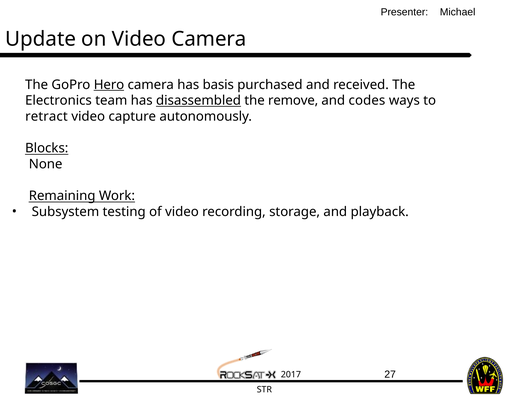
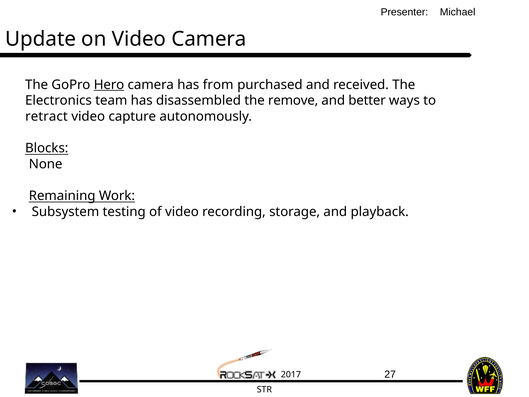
basis: basis -> from (218, 85)
disassembled underline: present -> none (198, 101)
codes: codes -> better (367, 101)
